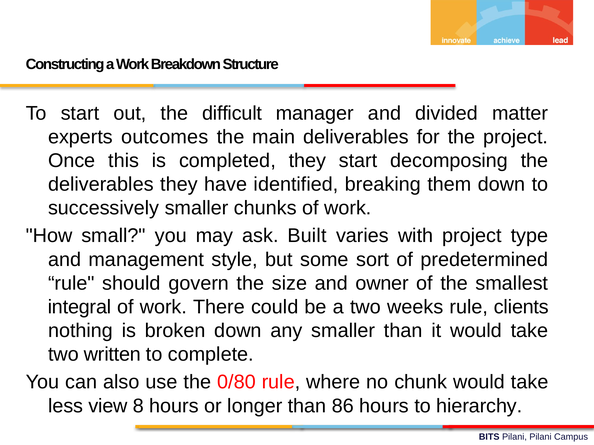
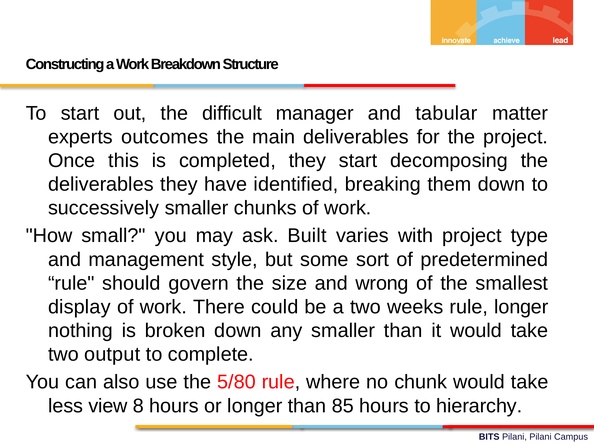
divided: divided -> tabular (446, 113)
owner: owner -> wrong (382, 284)
integral: integral -> display (79, 307)
rule clients: clients -> longer (521, 307)
written: written -> output (112, 355)
0/80: 0/80 -> 5/80 (236, 383)
86: 86 -> 85 (343, 406)
